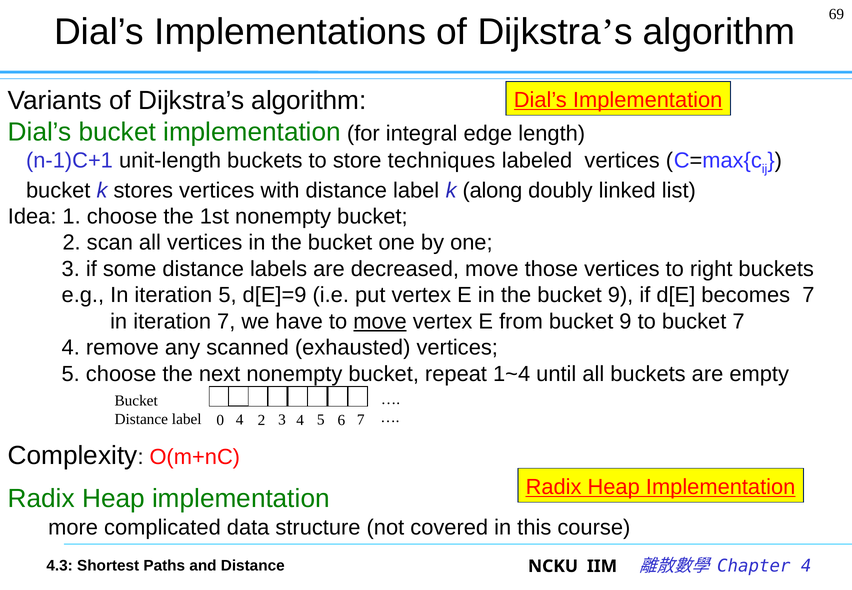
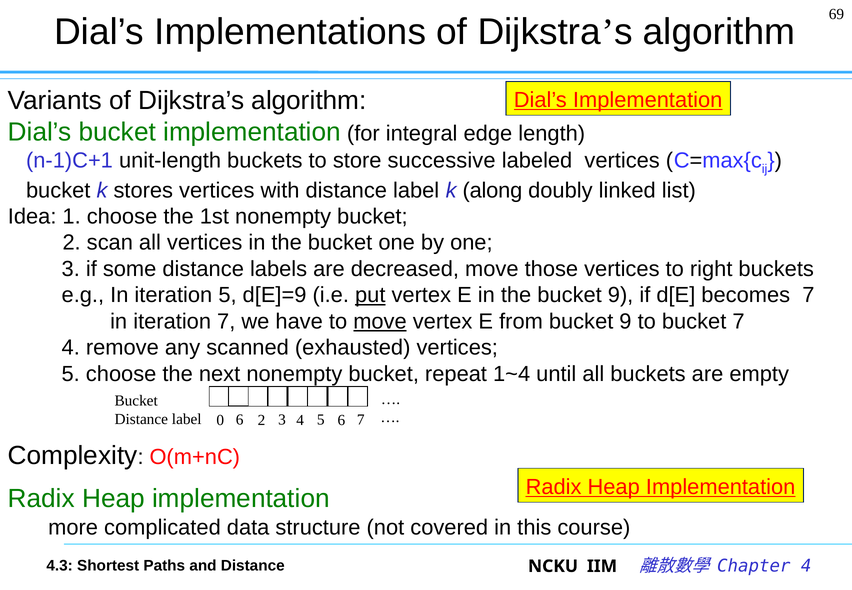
techniques: techniques -> successive (442, 160)
put underline: none -> present (370, 295)
0 4: 4 -> 6 (240, 420)
